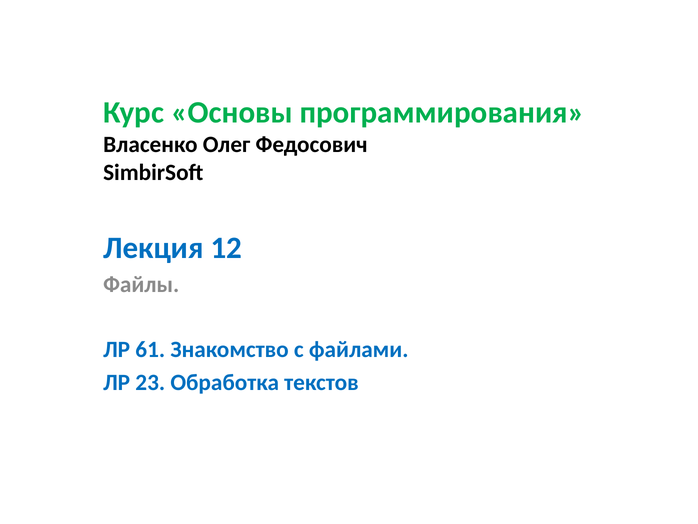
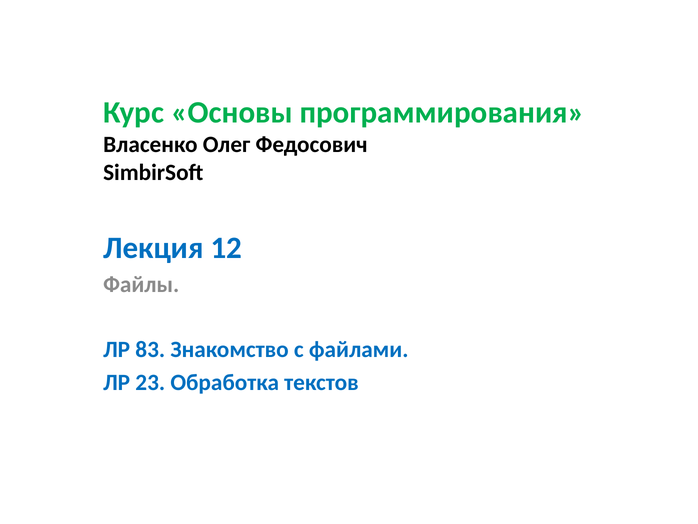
61: 61 -> 83 (150, 349)
